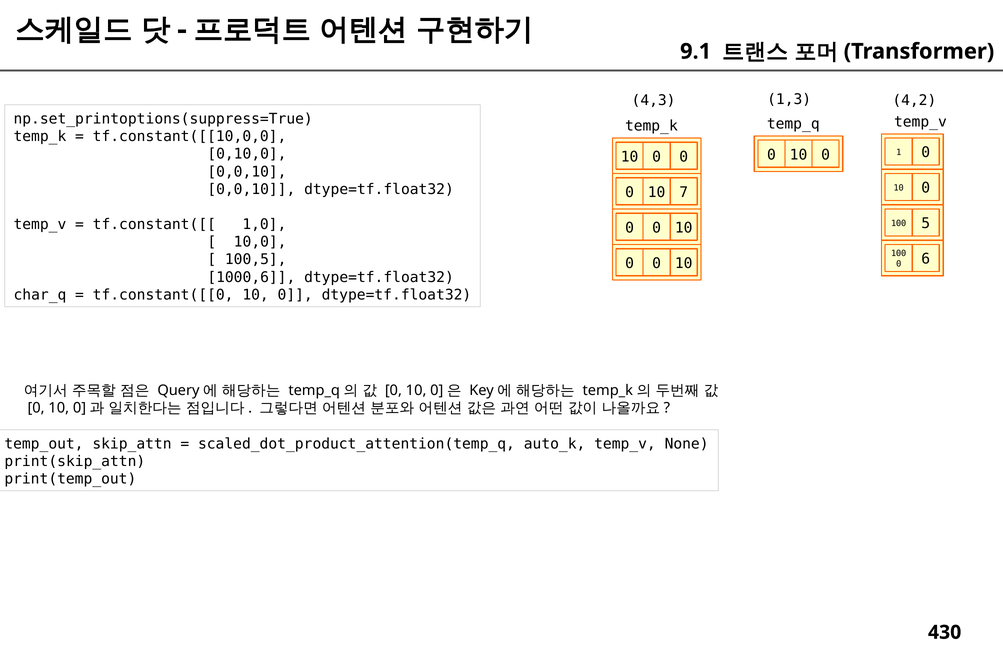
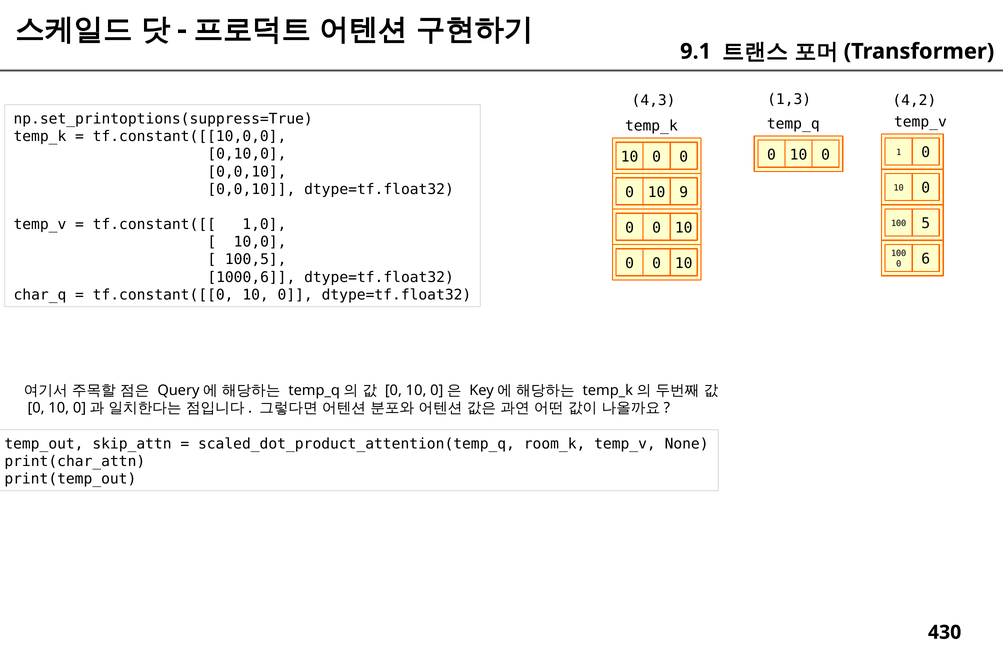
7: 7 -> 9 (684, 192)
auto_k: auto_k -> room_k (555, 444)
print(skip_attn: print(skip_attn -> print(char_attn (75, 461)
